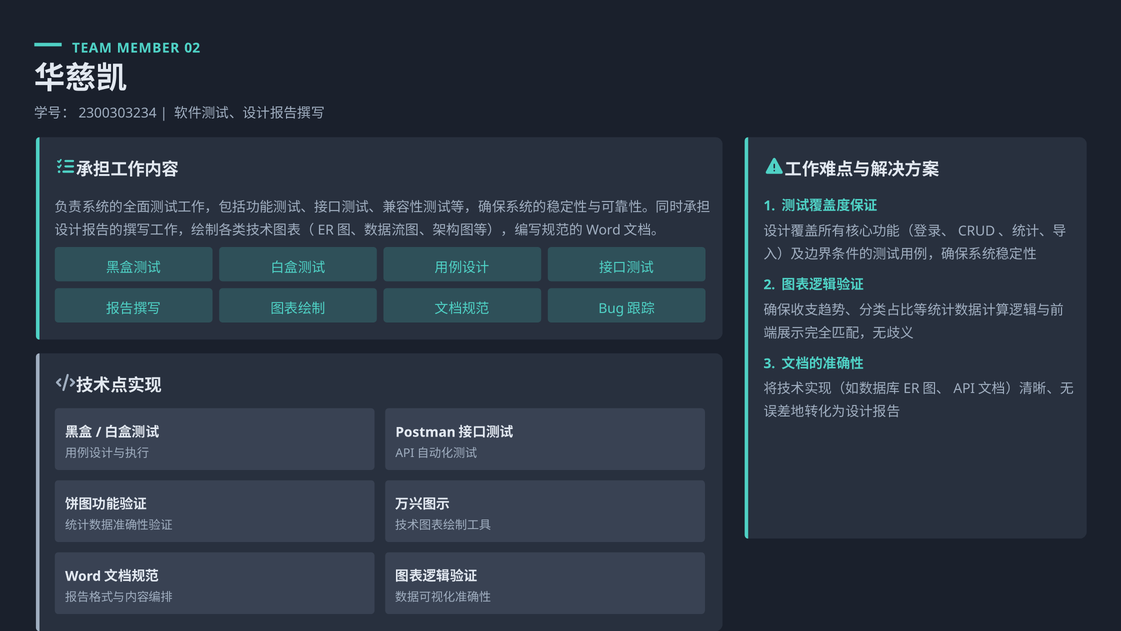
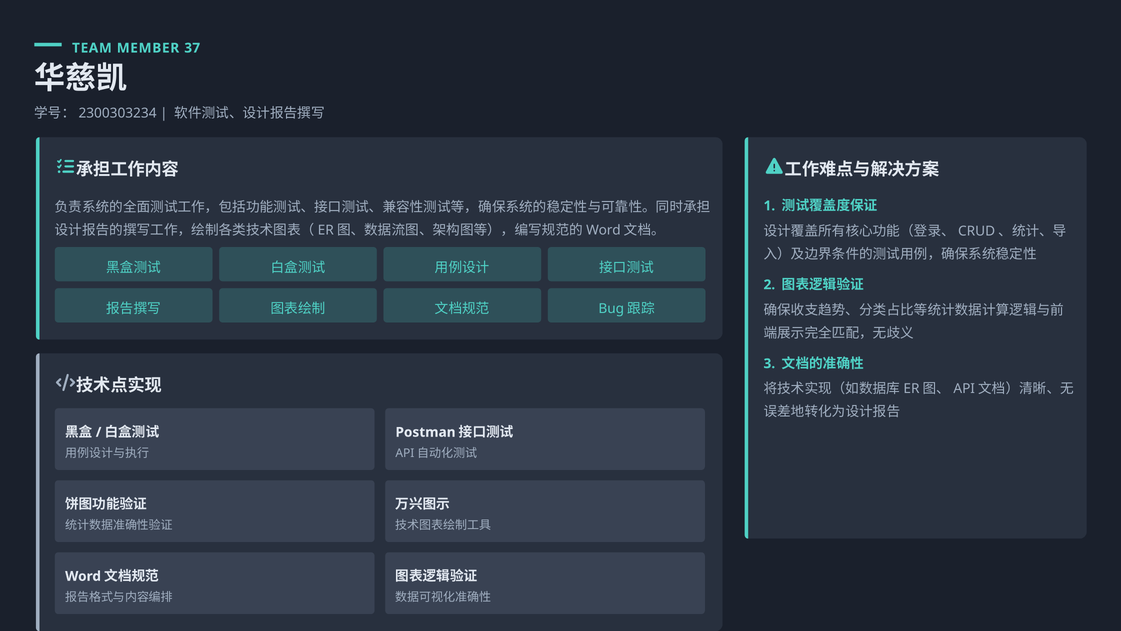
02: 02 -> 37 (192, 48)
